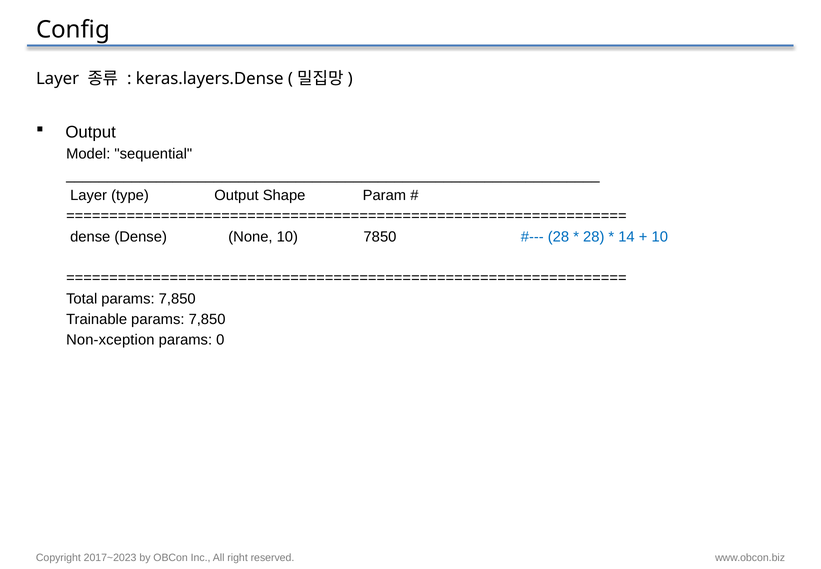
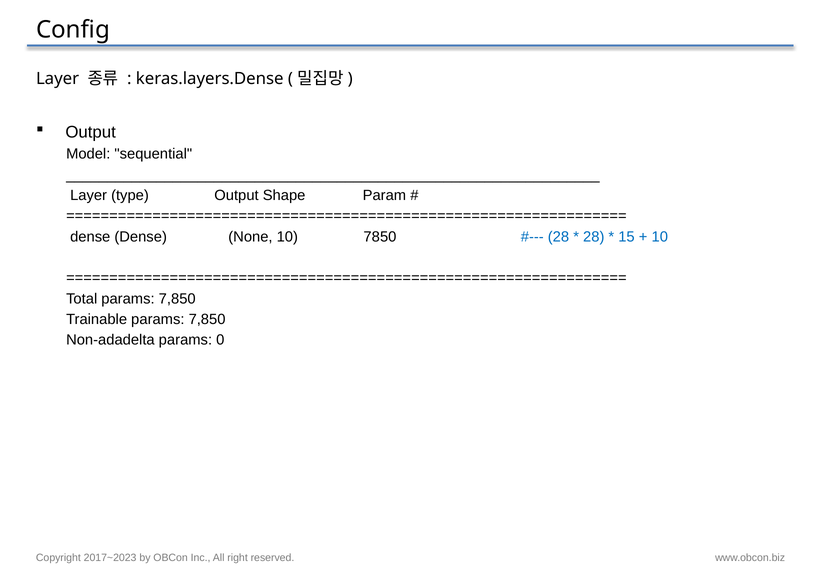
14: 14 -> 15 (626, 236)
Non-xception: Non-xception -> Non-adadelta (110, 340)
